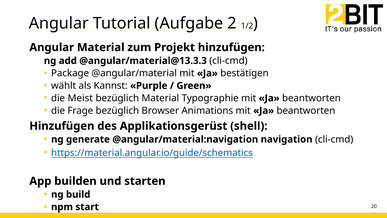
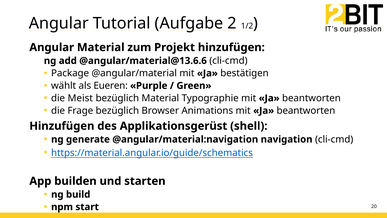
@angular/material@13.3.3: @angular/material@13.3.3 -> @angular/material@13.6.6 (143, 61)
Kannst: Kannst -> Eueren (111, 86)
